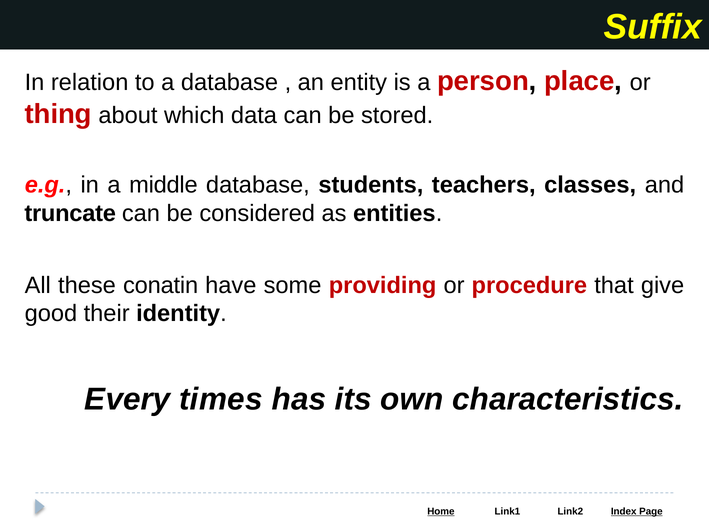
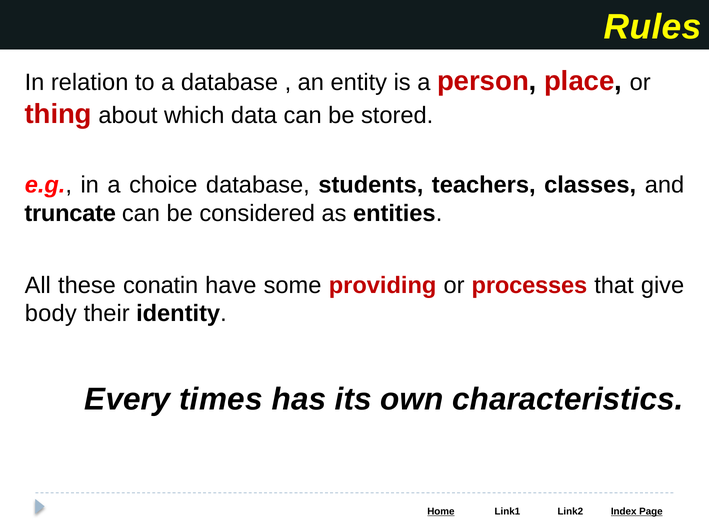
Suffix: Suffix -> Rules (653, 27)
middle: middle -> choice (163, 185)
procedure: procedure -> processes (529, 285)
good: good -> body (51, 314)
